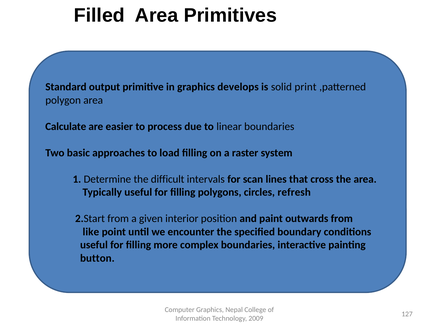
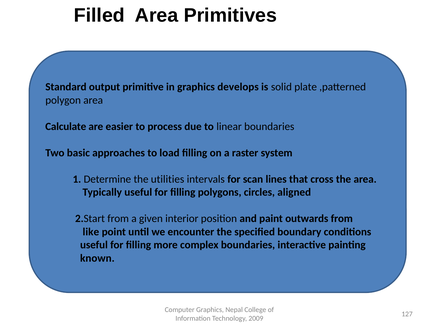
print: print -> plate (306, 87)
difficult: difficult -> utilities (168, 179)
refresh: refresh -> aligned (294, 192)
button: button -> known (97, 258)
